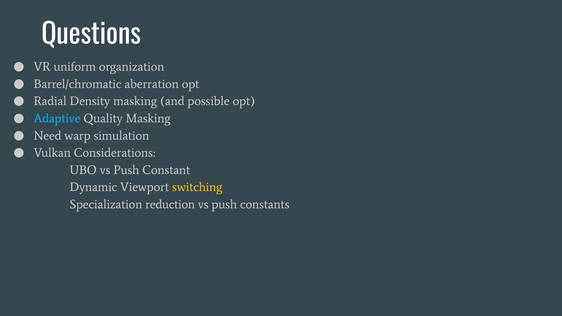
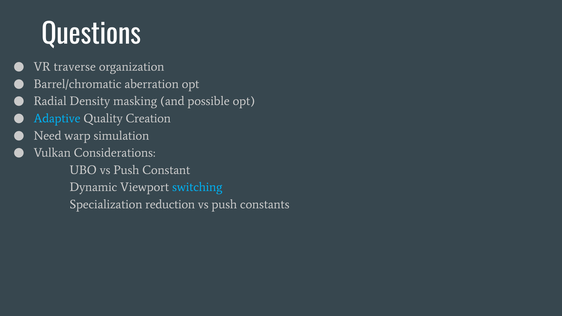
uniform: uniform -> traverse (75, 67)
Quality Masking: Masking -> Creation (148, 118)
switching colour: yellow -> light blue (197, 187)
